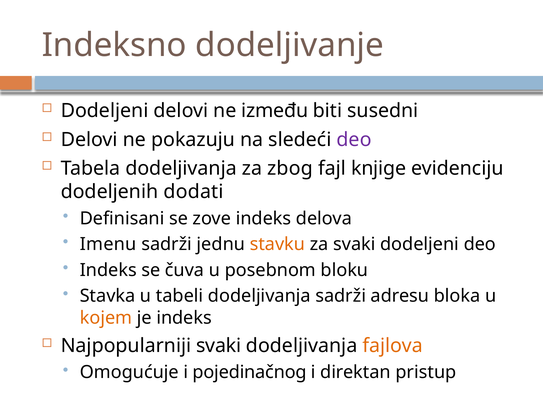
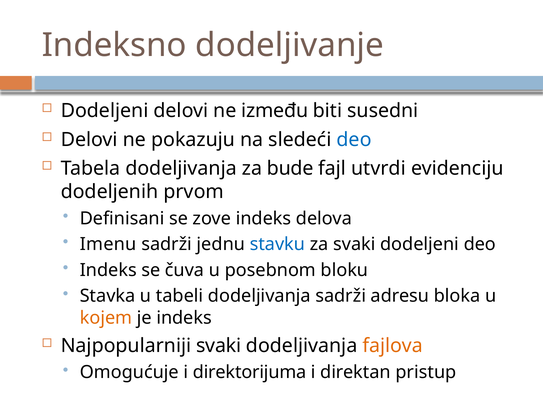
deo colour: purple -> blue (354, 140)
zbog: zbog -> bude (290, 168)
knjige: knjige -> utvrdi (378, 168)
dodati: dodati -> prvom (194, 192)
stavku colour: orange -> blue (277, 244)
pojedinačnog: pojedinačnog -> direktorijuma (250, 373)
